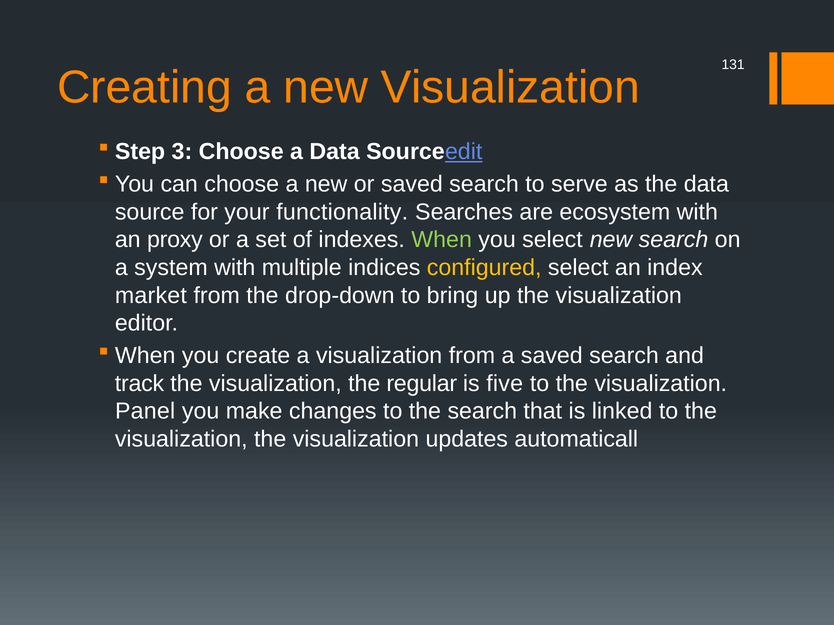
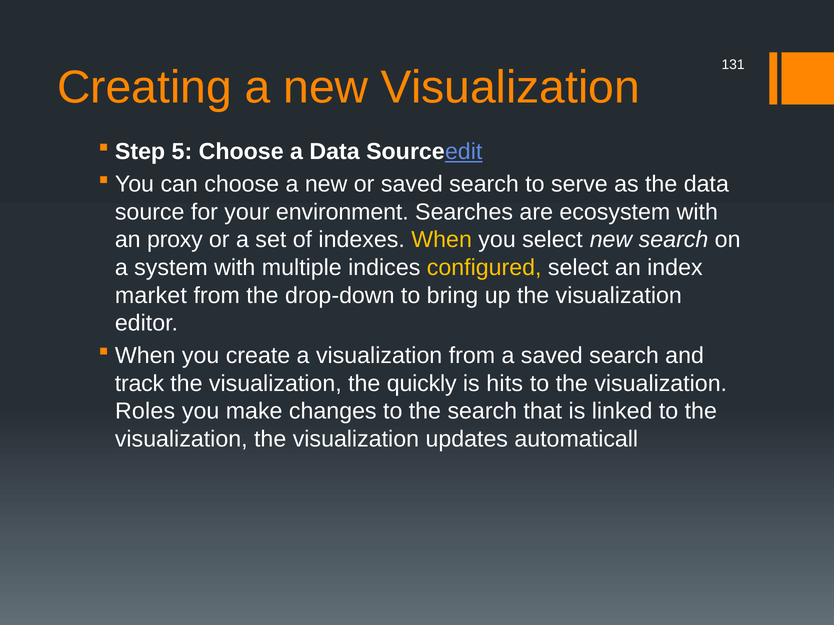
3: 3 -> 5 (182, 152)
functionality: functionality -> environment (342, 212)
When colour: light green -> yellow (442, 240)
regular: regular -> quickly (422, 384)
five: five -> hits (505, 384)
Panel: Panel -> Roles (145, 412)
